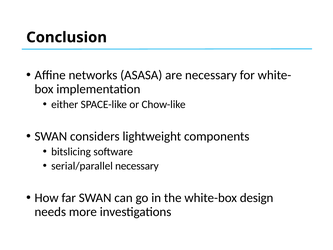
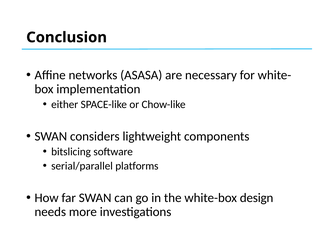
serial/parallel necessary: necessary -> platforms (137, 166)
